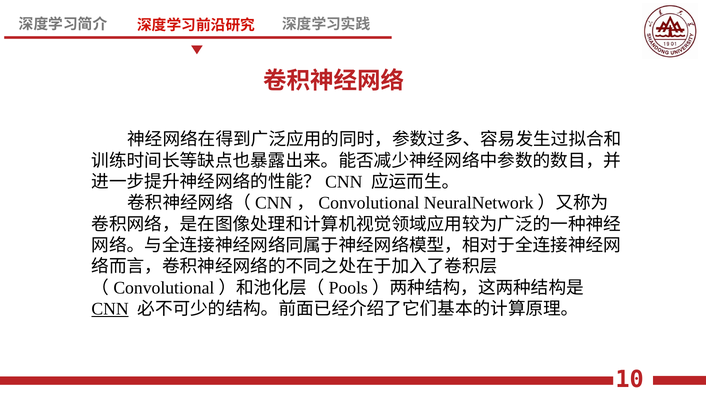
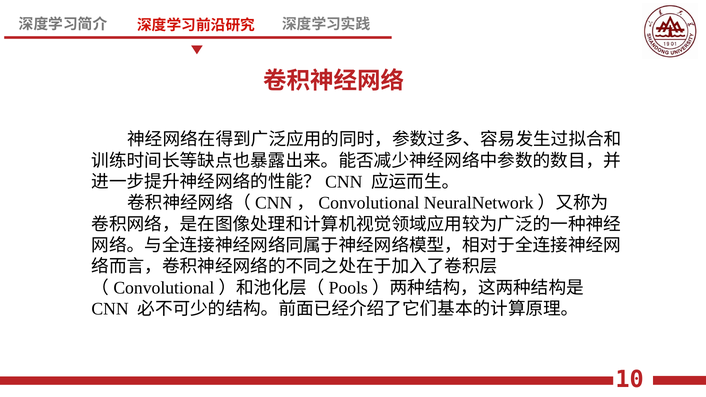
CNN underline: present -> none (110, 309)
